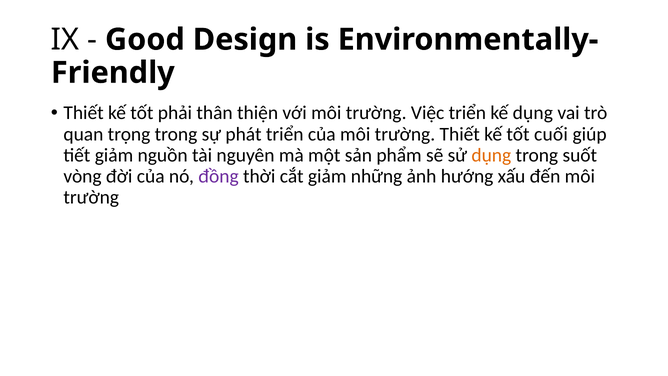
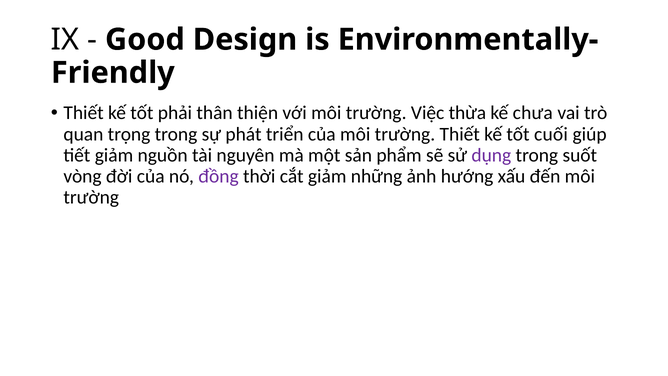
Việc triển: triển -> thừa (467, 113)
kế dụng: dụng -> chưa (533, 113)
dụng colour: orange -> purple (491, 155)
